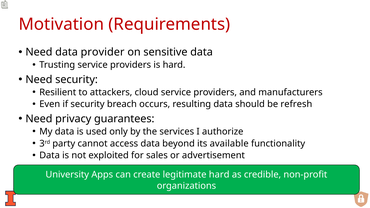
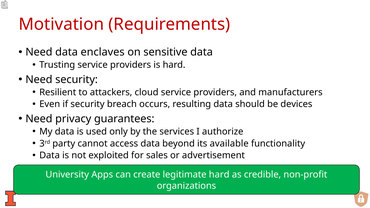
provider: provider -> enclaves (103, 52)
refresh: refresh -> devices (296, 104)
